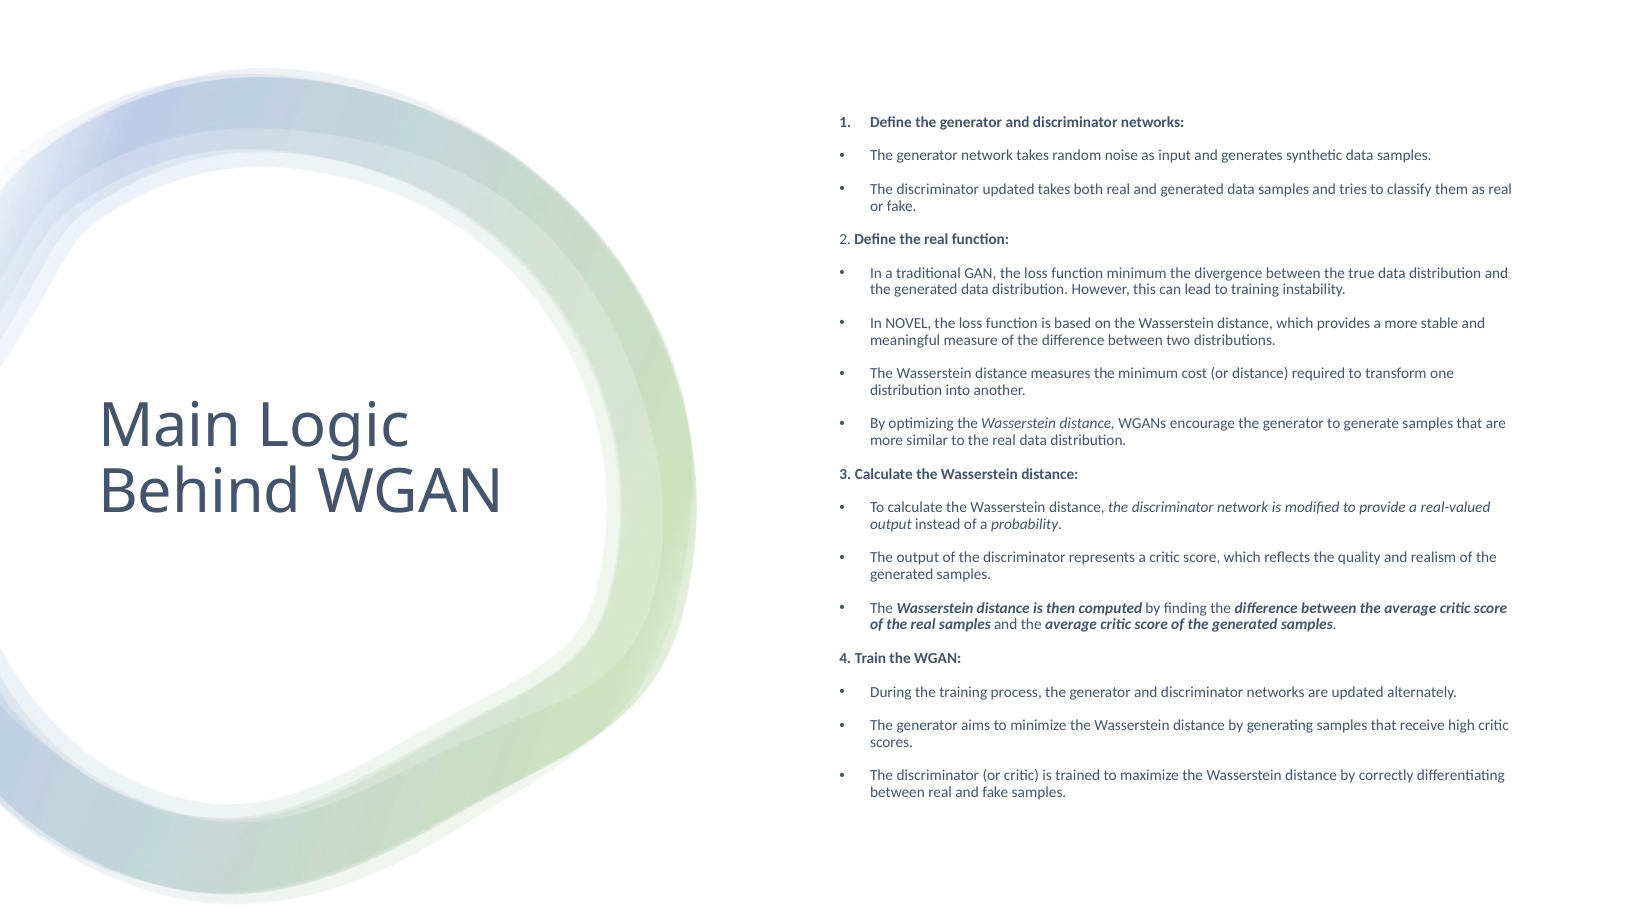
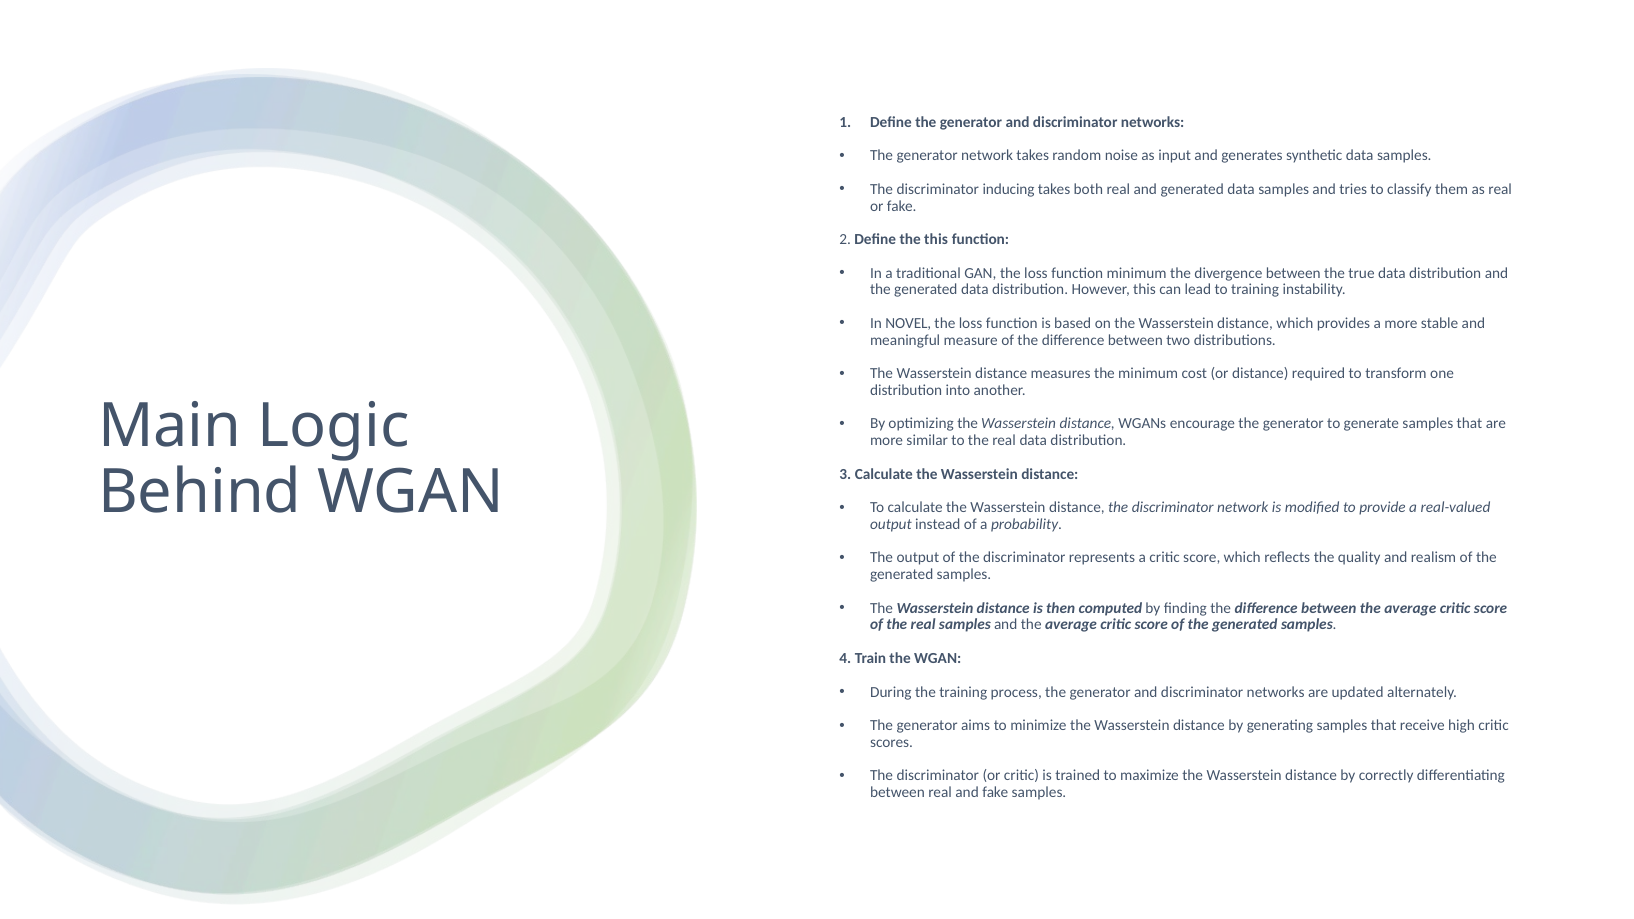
discriminator updated: updated -> inducing (1009, 189)
Define the real: real -> this (936, 240)
